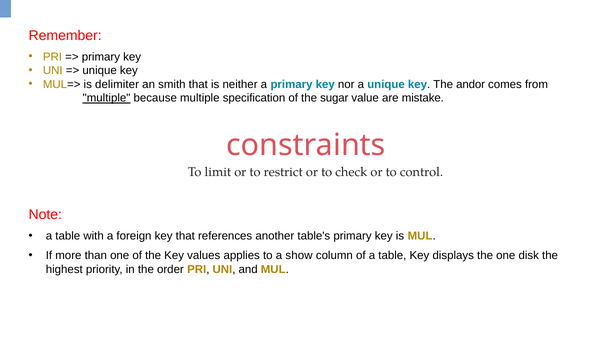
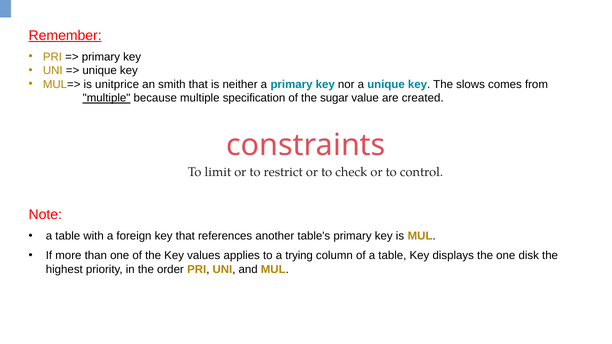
Remember underline: none -> present (65, 36)
delimiter: delimiter -> unitprice (117, 84)
andor: andor -> slows (471, 84)
mistake: mistake -> created (423, 98)
show: show -> trying (299, 256)
